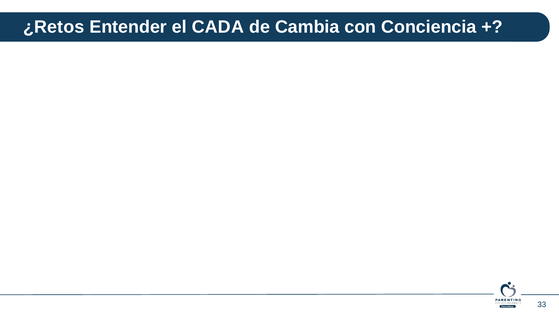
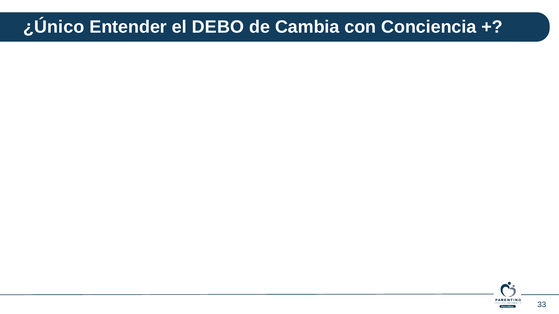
¿Retos: ¿Retos -> ¿Único (54, 27)
CADA: CADA -> DEBO (218, 27)
